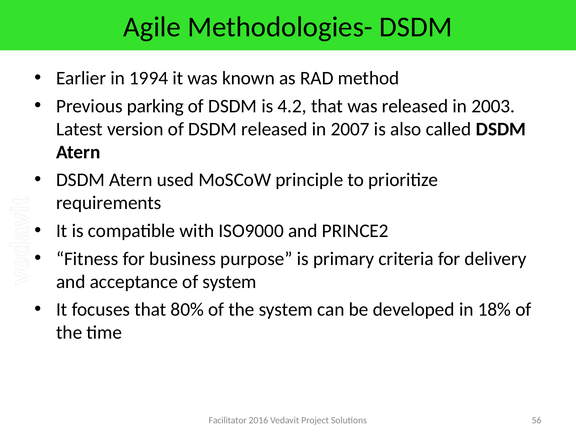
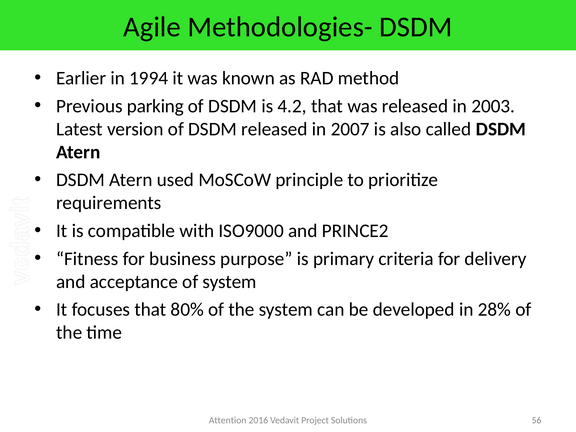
18%: 18% -> 28% (494, 310)
Facilitator: Facilitator -> Attention (228, 420)
